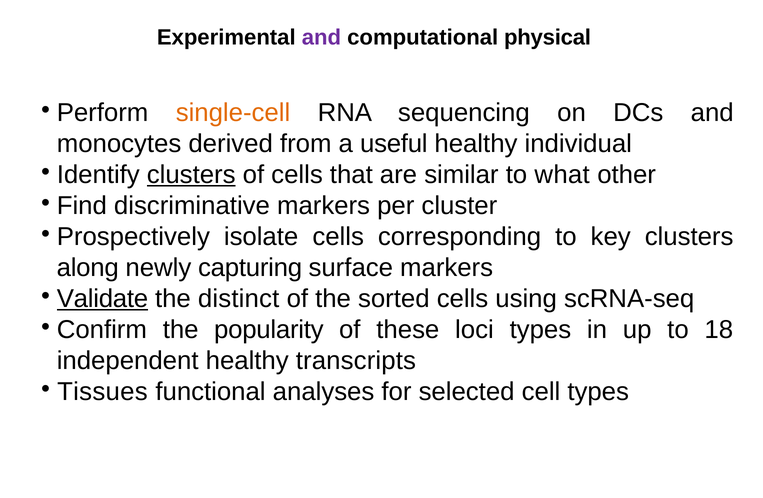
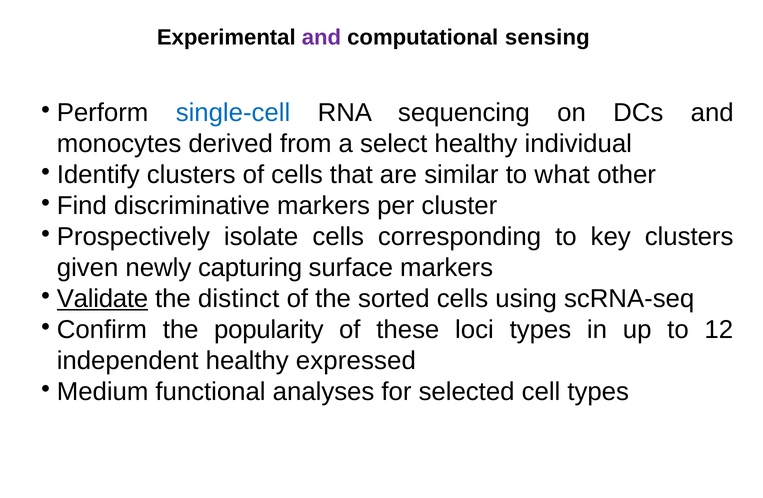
physical: physical -> sensing (547, 37)
single-cell colour: orange -> blue (233, 113)
useful: useful -> select (394, 144)
clusters underline: present -> none (191, 175)
along: along -> given (88, 268)
18: 18 -> 12 (719, 329)
transcripts: transcripts -> expressed (356, 360)
Tissues: Tissues -> Medium (103, 391)
